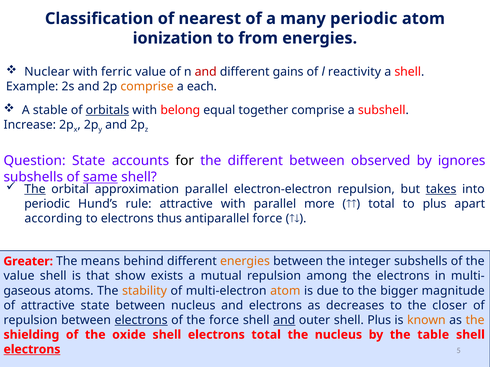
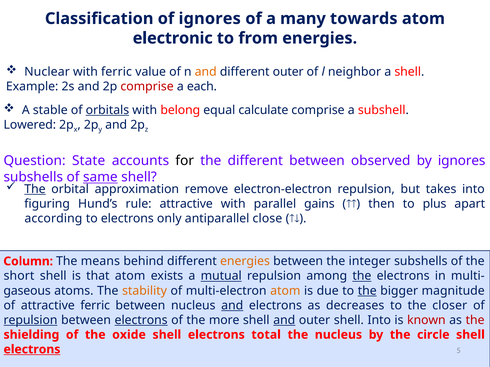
of nearest: nearest -> ignores (210, 19)
many periodic: periodic -> towards (364, 19)
ionization: ionization -> electronic (173, 38)
and colour: red -> orange (206, 72)
different gains: gains -> outer (288, 72)
reactivity: reactivity -> neighbor (355, 72)
comprise colour: orange -> red (147, 87)
together: together -> calculate (263, 110)
Increase: Increase -> Lowered (30, 125)
approximation parallel: parallel -> remove (207, 189)
takes underline: present -> none (441, 189)
periodic: periodic -> figuring (47, 204)
more: more -> gains (319, 204)
total: total -> then (381, 204)
thus: thus -> only (169, 219)
antiparallel force: force -> close (267, 219)
Greater: Greater -> Column (28, 262)
value: value -> short (19, 276)
that show: show -> atom (130, 276)
mutual underline: none -> present (221, 276)
the underline: none -> present (362, 276)
the underline: none -> present (367, 291)
attractive state: state -> ferric (95, 306)
and underline: none -> present (232, 306)
repulsion underline: none -> present (31, 320)
the force: force -> more (224, 320)
shell Plus: Plus -> Into (379, 320)
known colour: orange -> red (426, 320)
the colour: orange -> red (475, 320)
table: table -> circle (433, 335)
